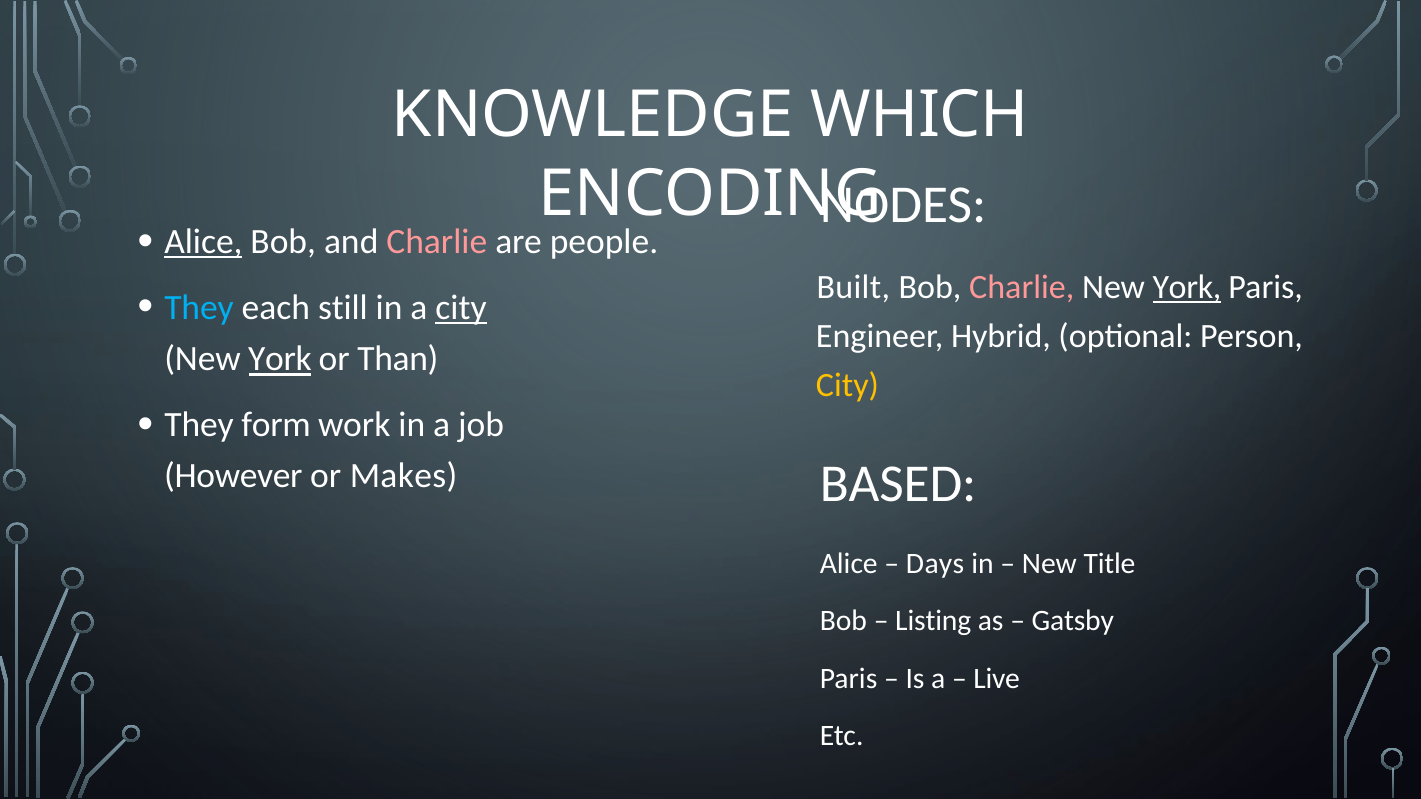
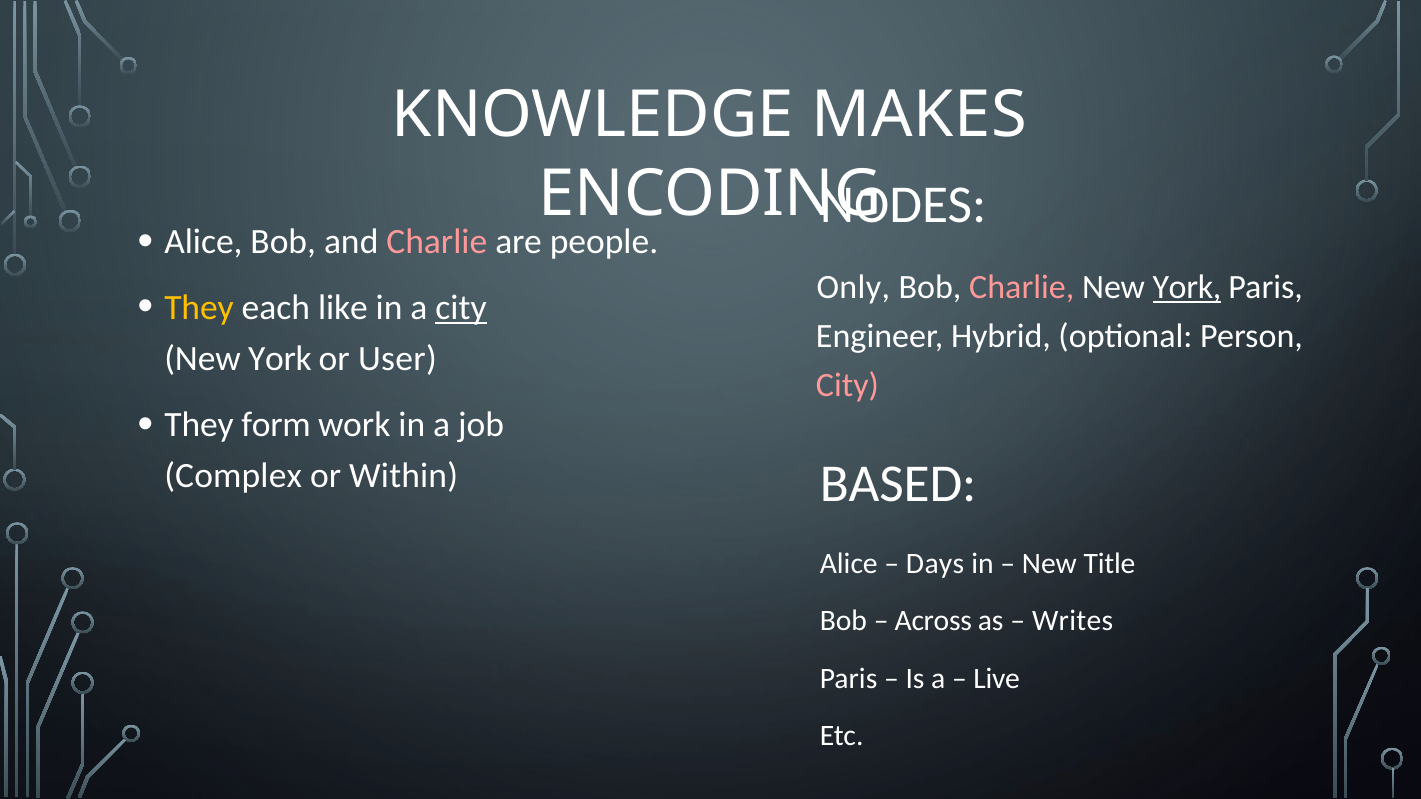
WHICH: WHICH -> MAKES (919, 116)
Alice underline: present -> none (203, 242)
Built: Built -> Only (853, 288)
They colour: light blue -> yellow (199, 308)
still: still -> like (343, 308)
York underline: present -> none (280, 359)
Than: Than -> User (398, 359)
City colour: yellow -> pink (847, 386)
However: However -> Complex (233, 476)
Makes: Makes -> Within (404, 476)
Listing: Listing -> Across (933, 621)
Gatsby: Gatsby -> Writes (1073, 621)
